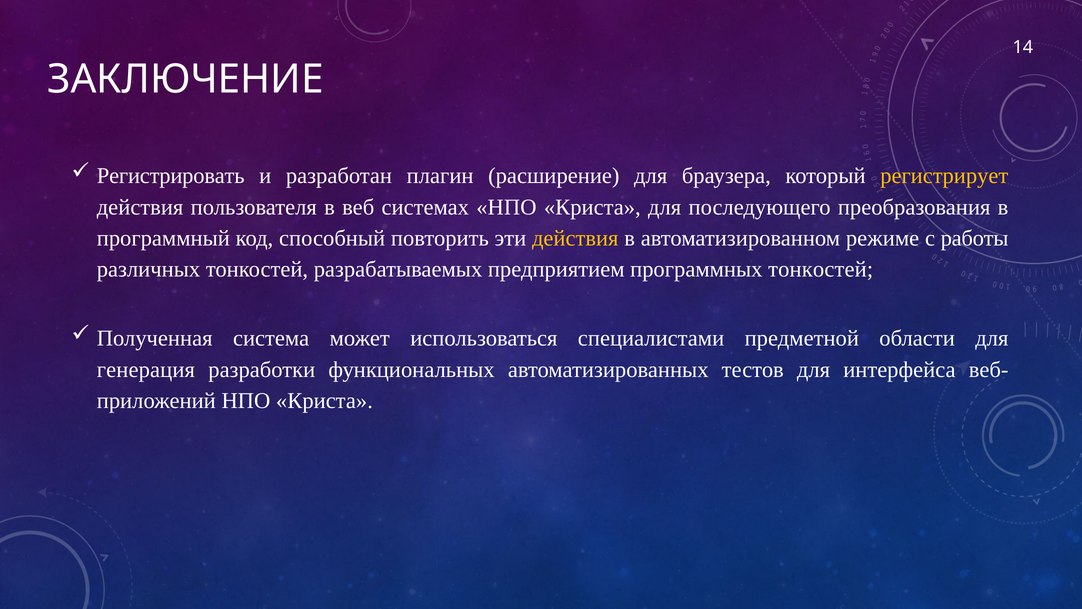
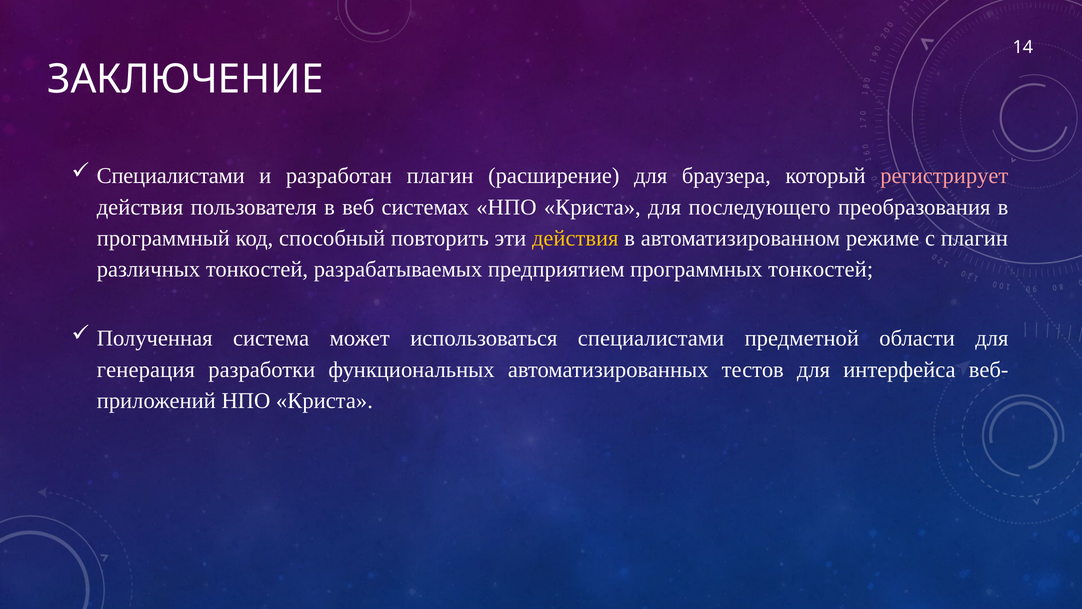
Регистрировать: Регистрировать -> Специалистами (171, 176)
регистрирует colour: yellow -> pink (944, 176)
с работы: работы -> плагин (974, 238)
